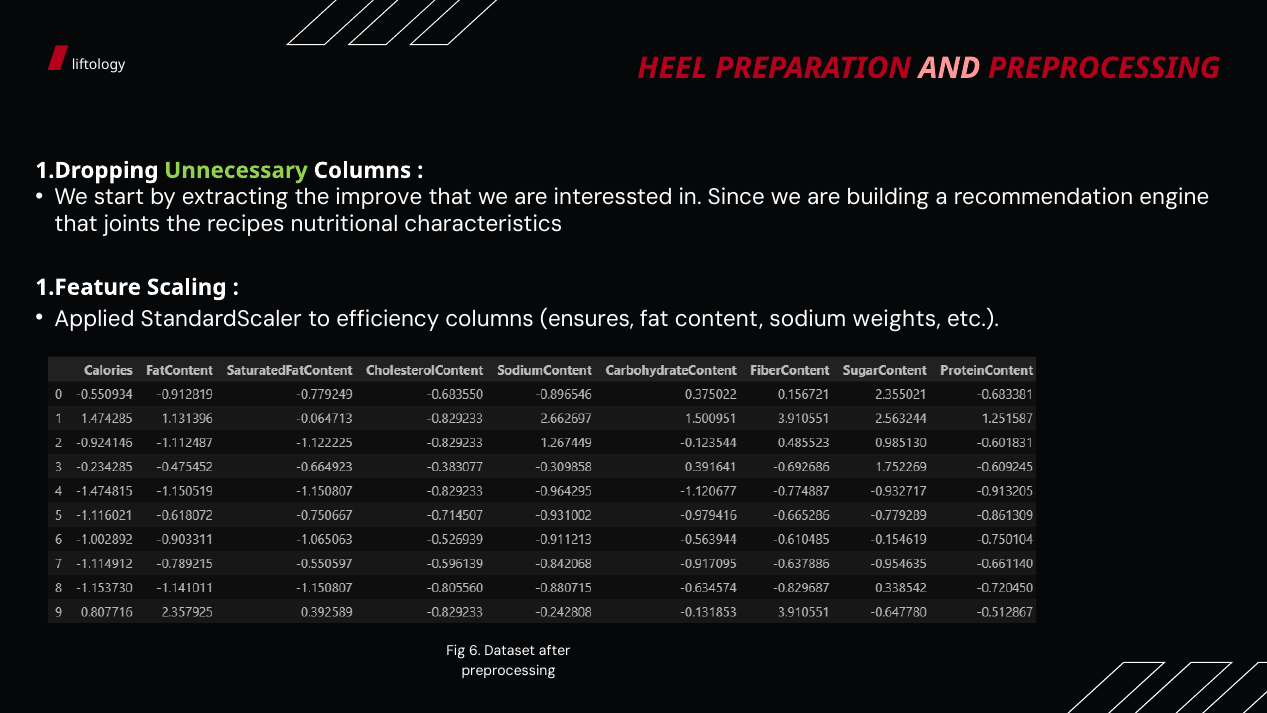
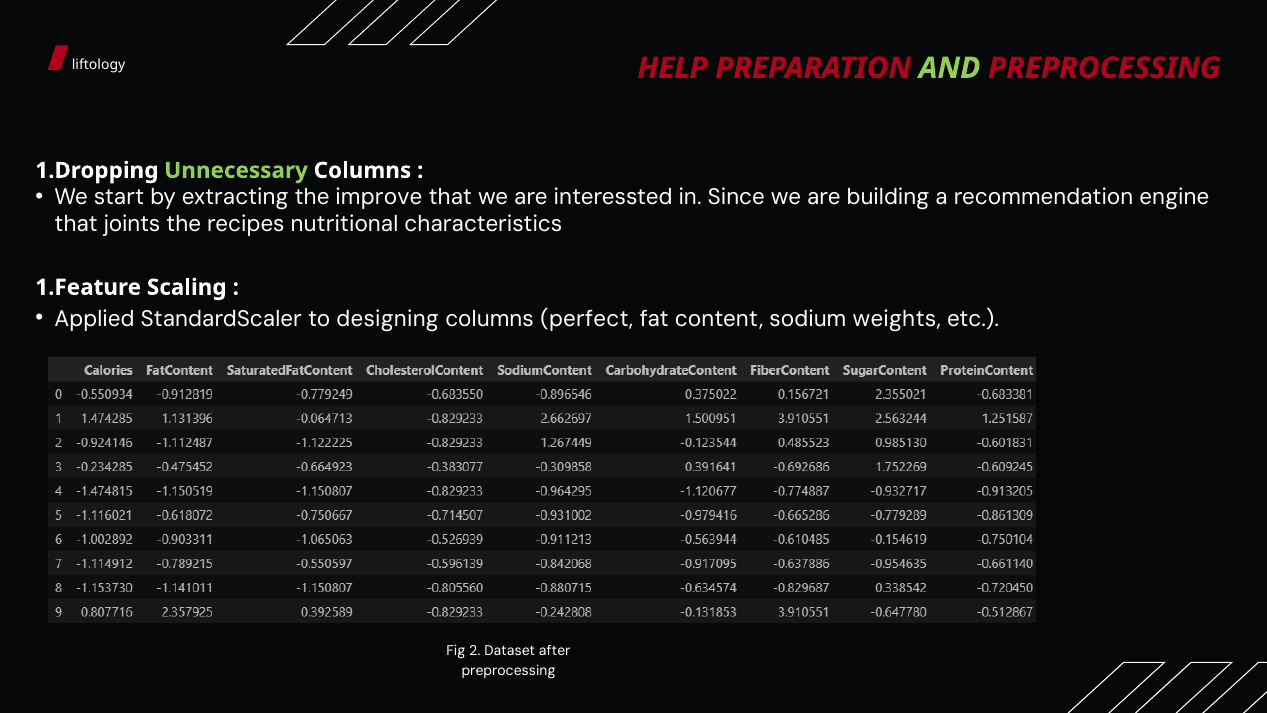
HEEL: HEEL -> HELP (672, 68)
AND colour: pink -> light green (950, 68)
efficiency: efficiency -> designing (388, 319)
ensures: ensures -> perfect (587, 319)
6: 6 -> 2 (475, 651)
